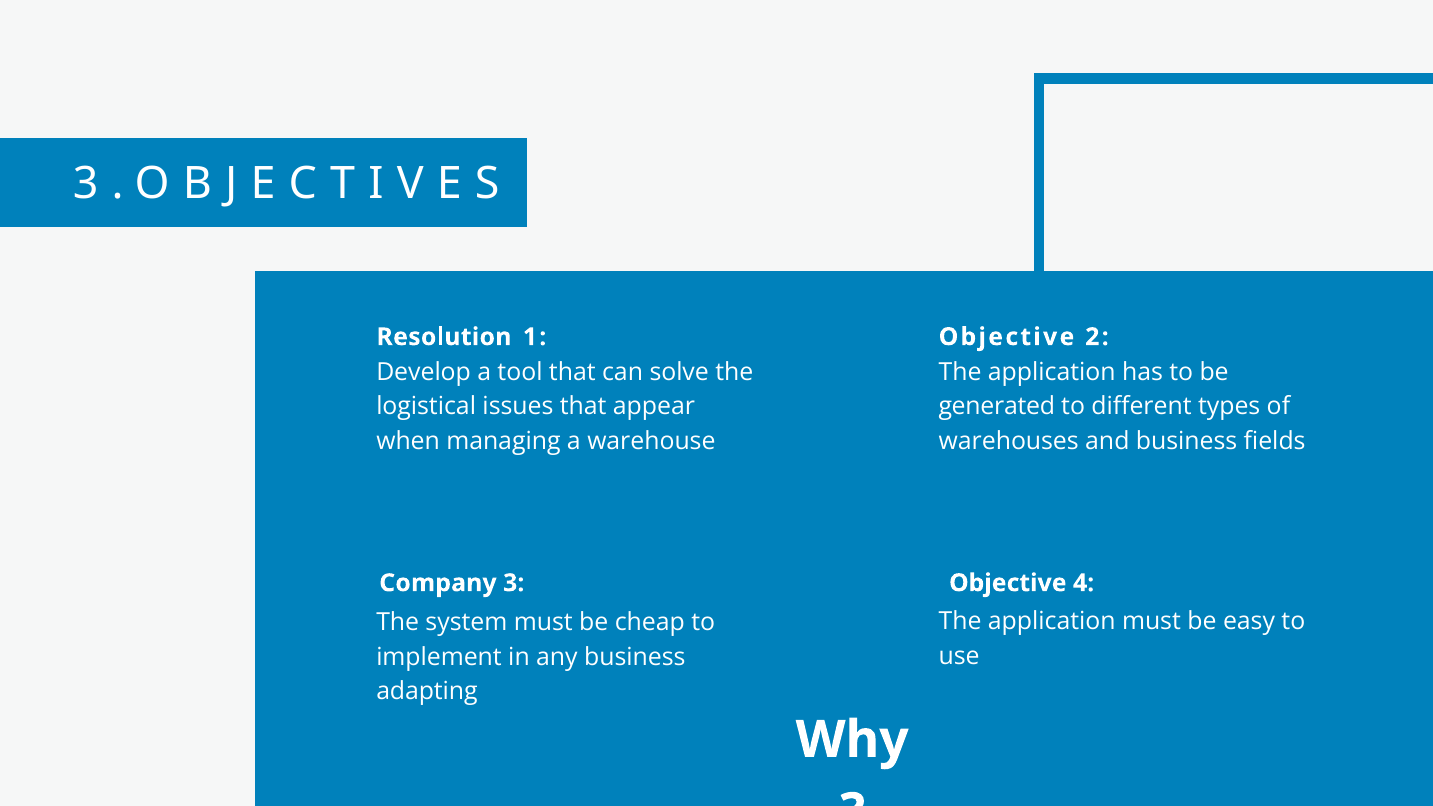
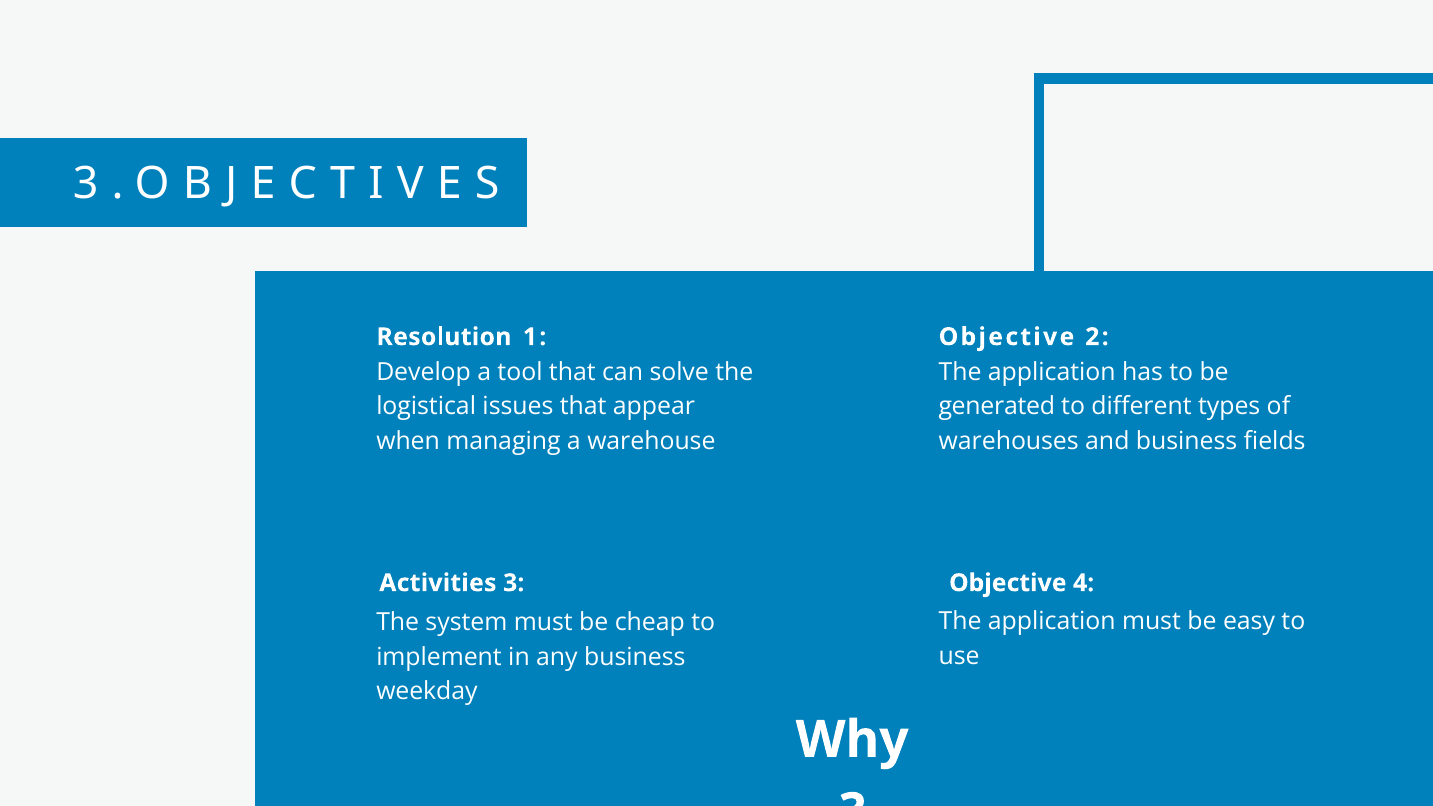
Company: Company -> Activities (438, 583)
adapting: adapting -> weekday (427, 692)
